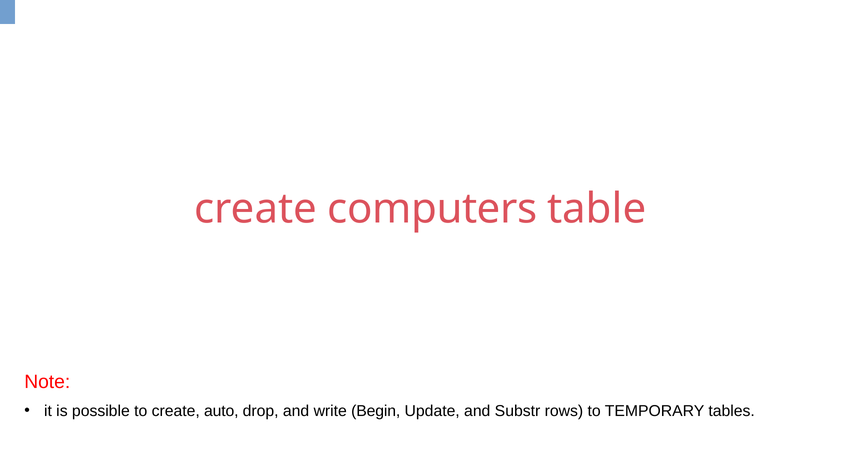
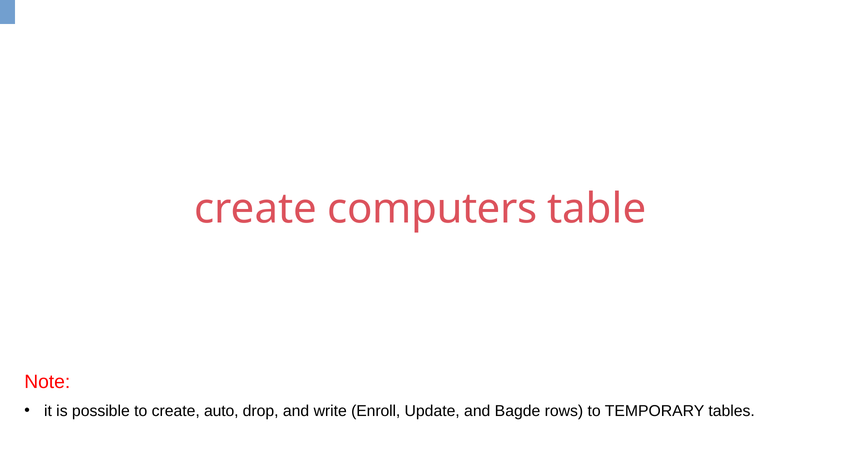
Begin: Begin -> Enroll (376, 411)
Substr: Substr -> Bagde (518, 411)
